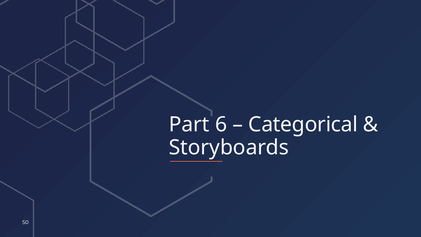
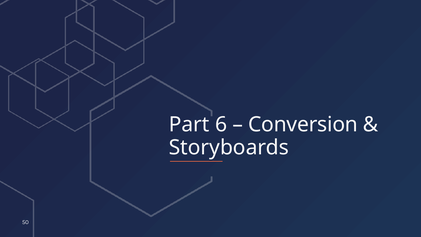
Categorical: Categorical -> Conversion (303, 125)
